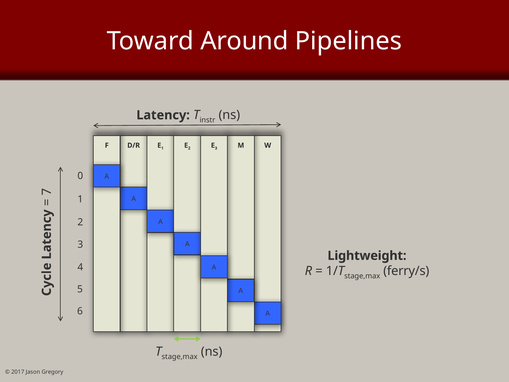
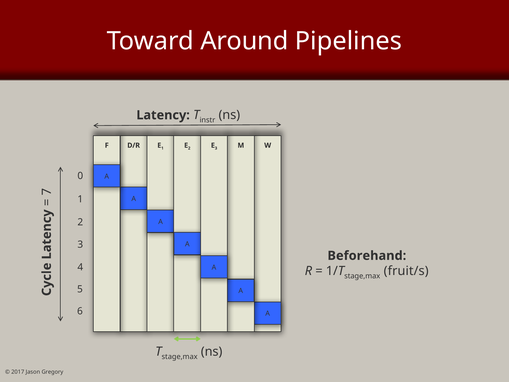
Lightweight: Lightweight -> Beforehand (367, 256)
ferry/s: ferry/s -> fruit/s (406, 271)
